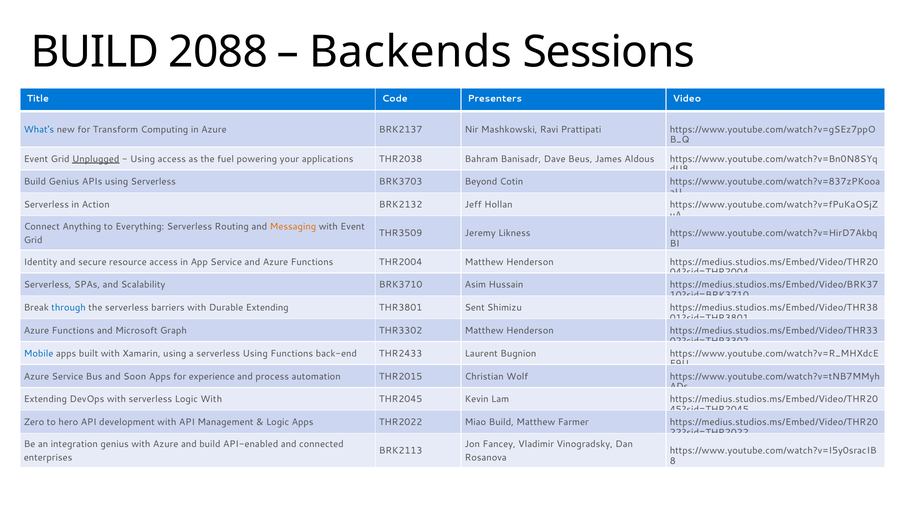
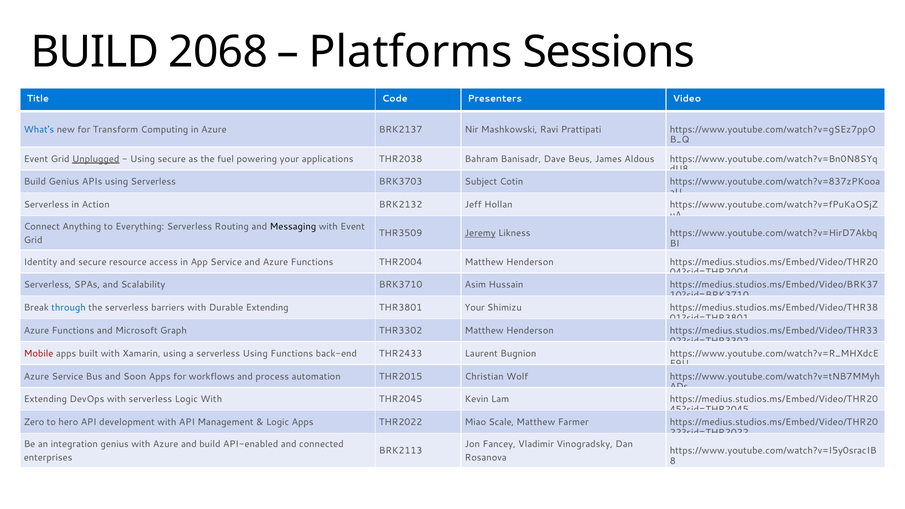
2088: 2088 -> 2068 (218, 52)
Backends: Backends -> Platforms (411, 52)
Using access: access -> secure (172, 159)
Beyond: Beyond -> Subject (481, 182)
Messaging colour: orange -> black (293, 227)
Jeremy underline: none -> present (480, 233)
Sent: Sent -> Your (475, 308)
Mobile colour: blue -> red (39, 354)
experience: experience -> workflows (212, 376)
Miao Build: Build -> Scale (501, 422)
